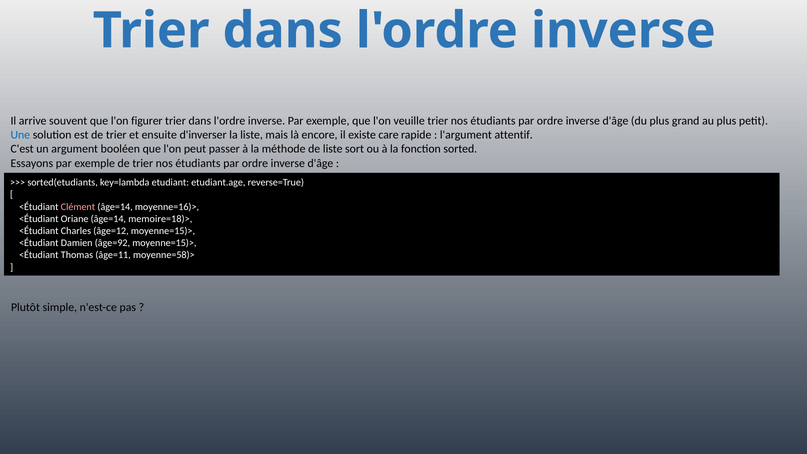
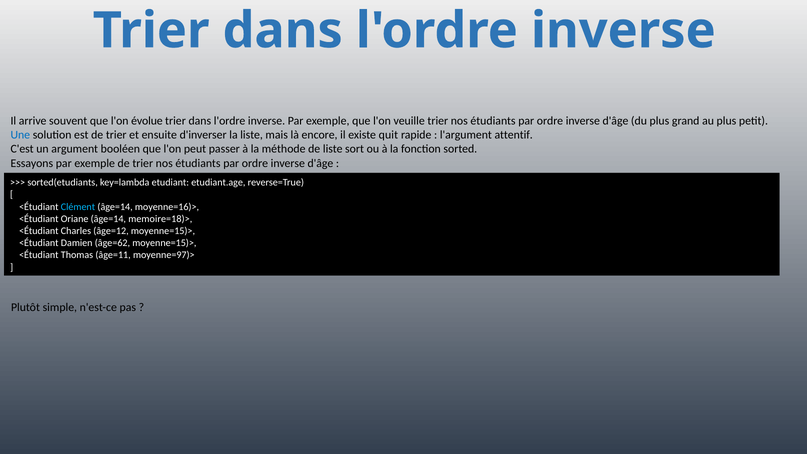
figurer: figurer -> évolue (147, 121)
care: care -> quit (388, 135)
Clément colour: pink -> light blue (78, 207)
âge=92: âge=92 -> âge=62 (112, 243)
moyenne=58)>: moyenne=58)> -> moyenne=97)> (164, 255)
